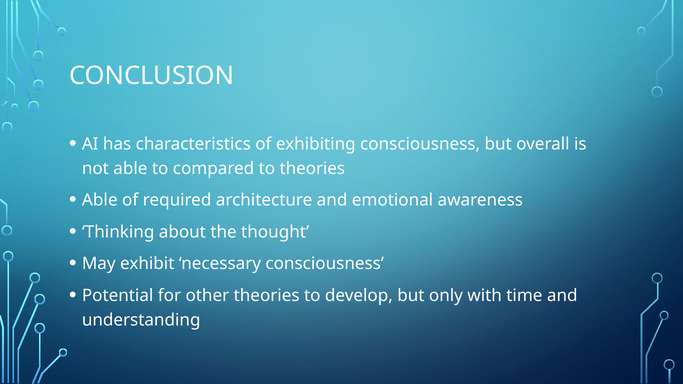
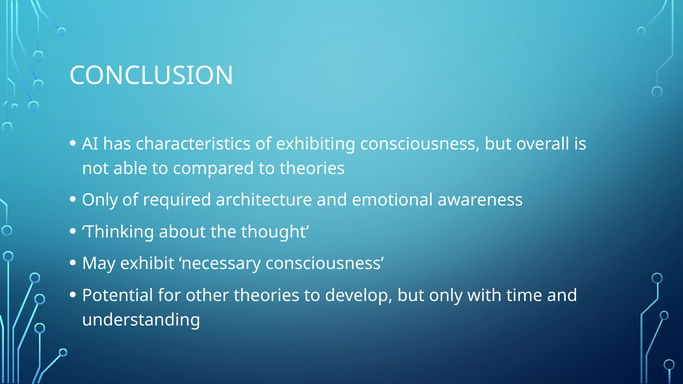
Able: Able -> Only (100, 200)
